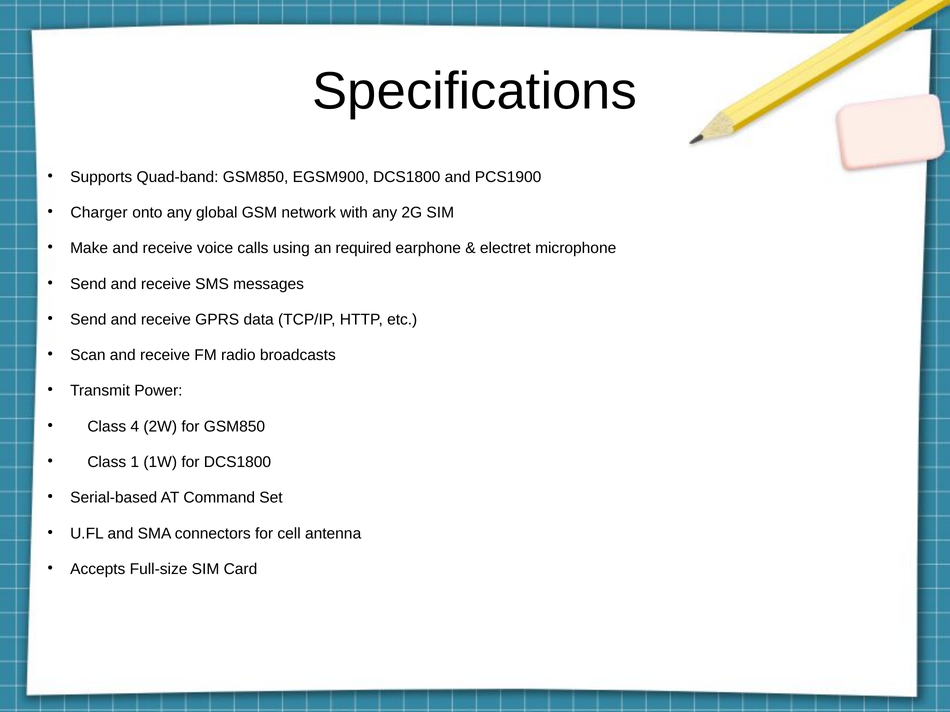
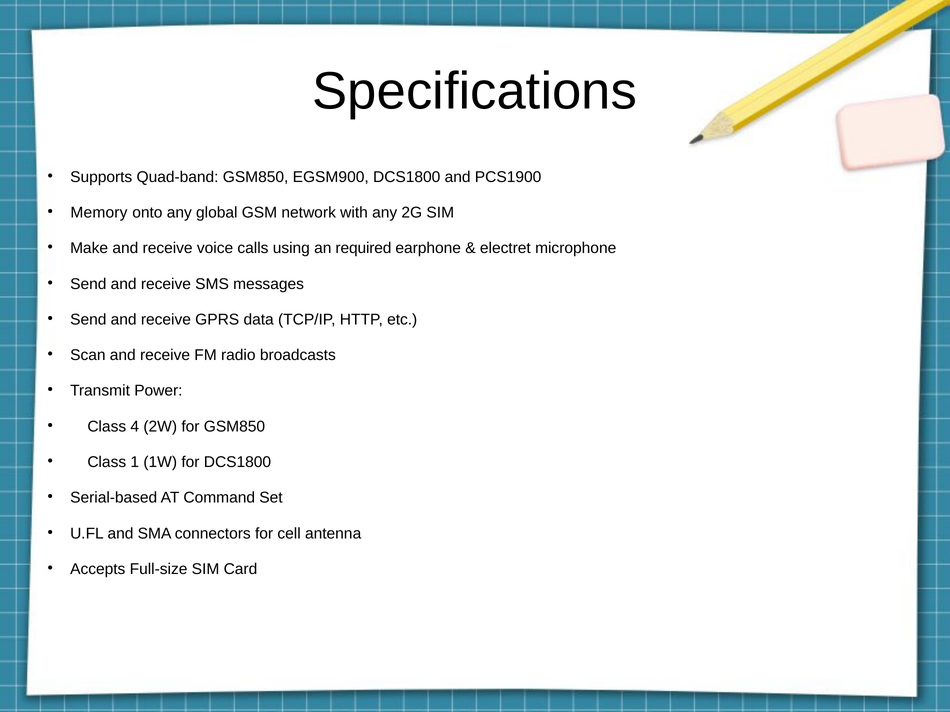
Charger: Charger -> Memory (99, 213)
